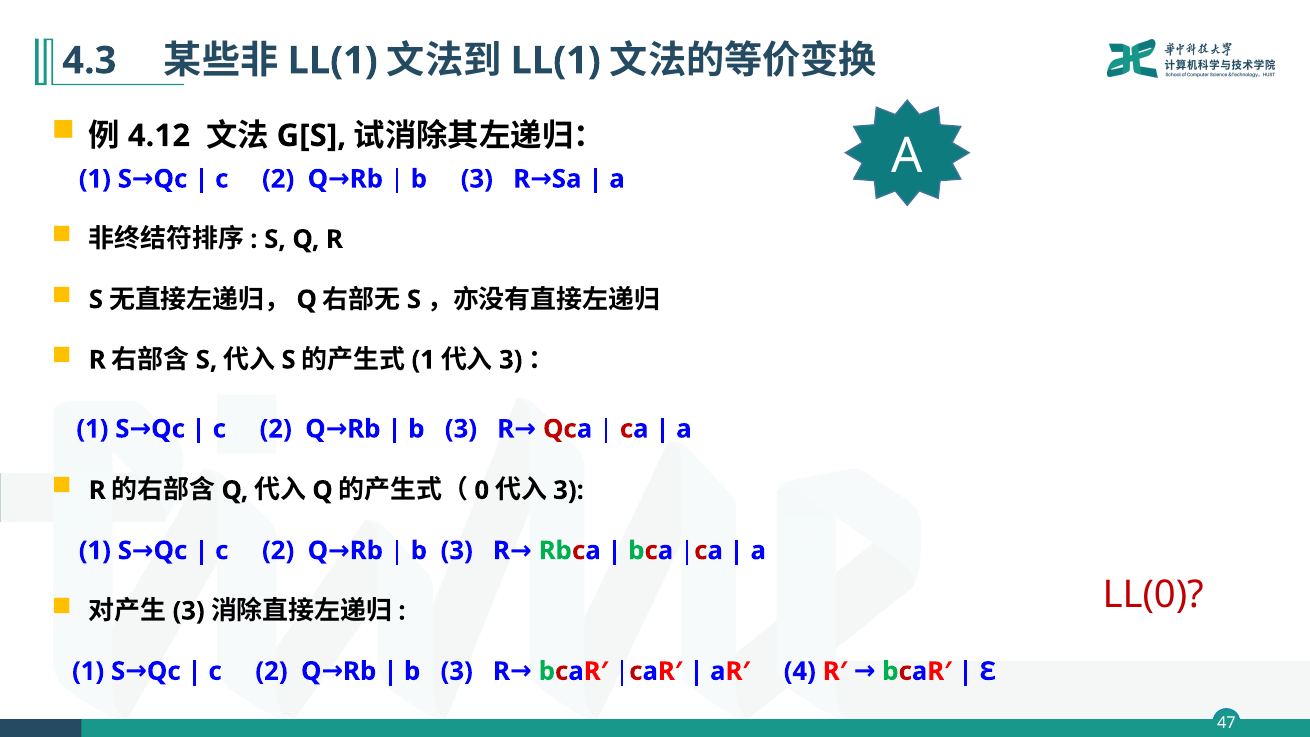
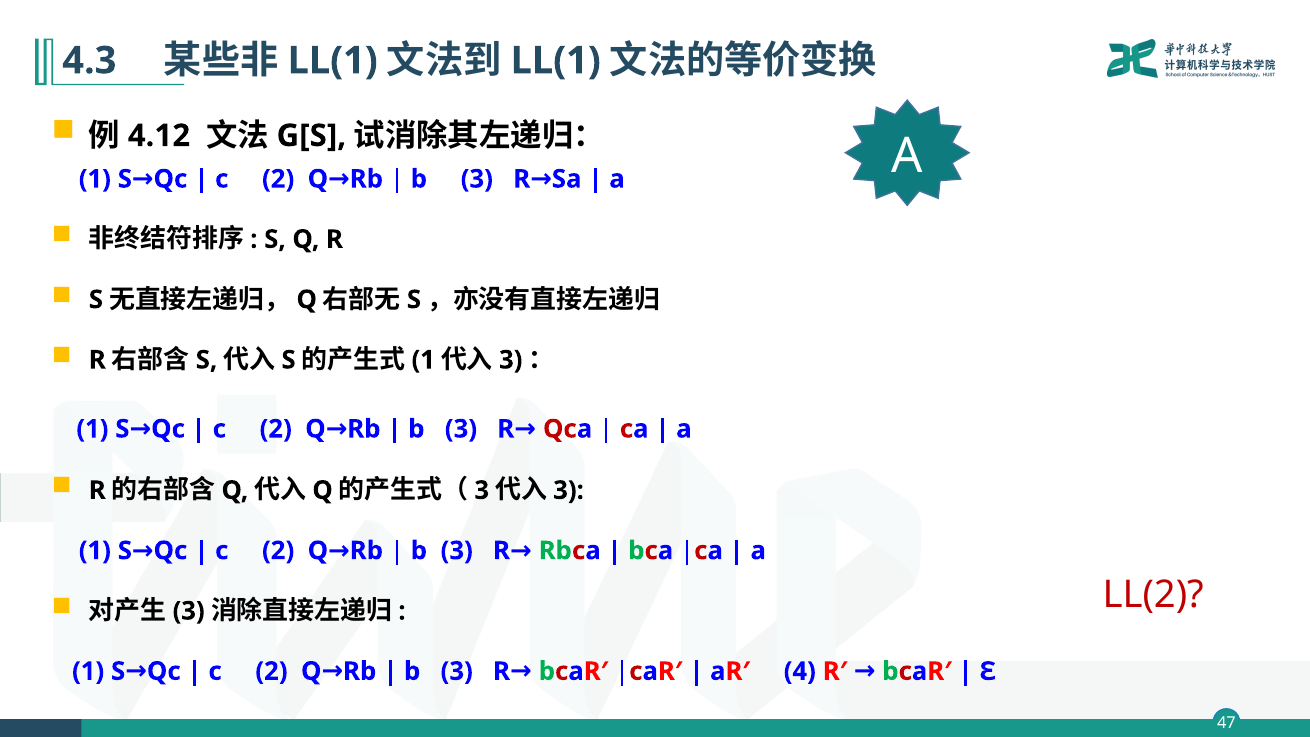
0: 0 -> 3 (482, 490)
LL(0: LL(0 -> LL(2 (1153, 595)
